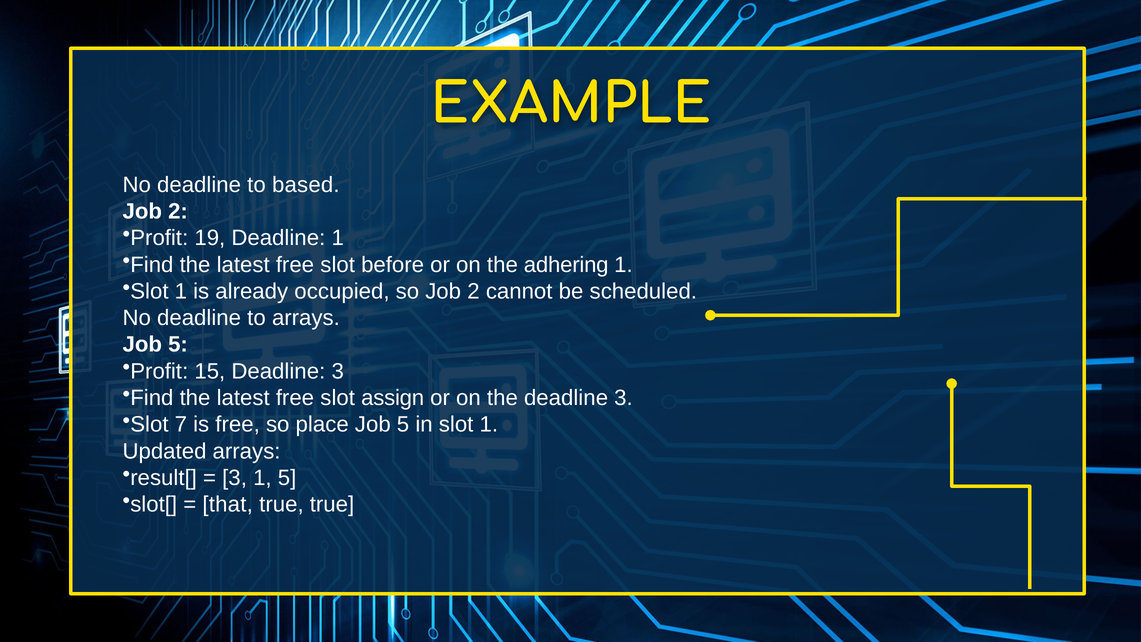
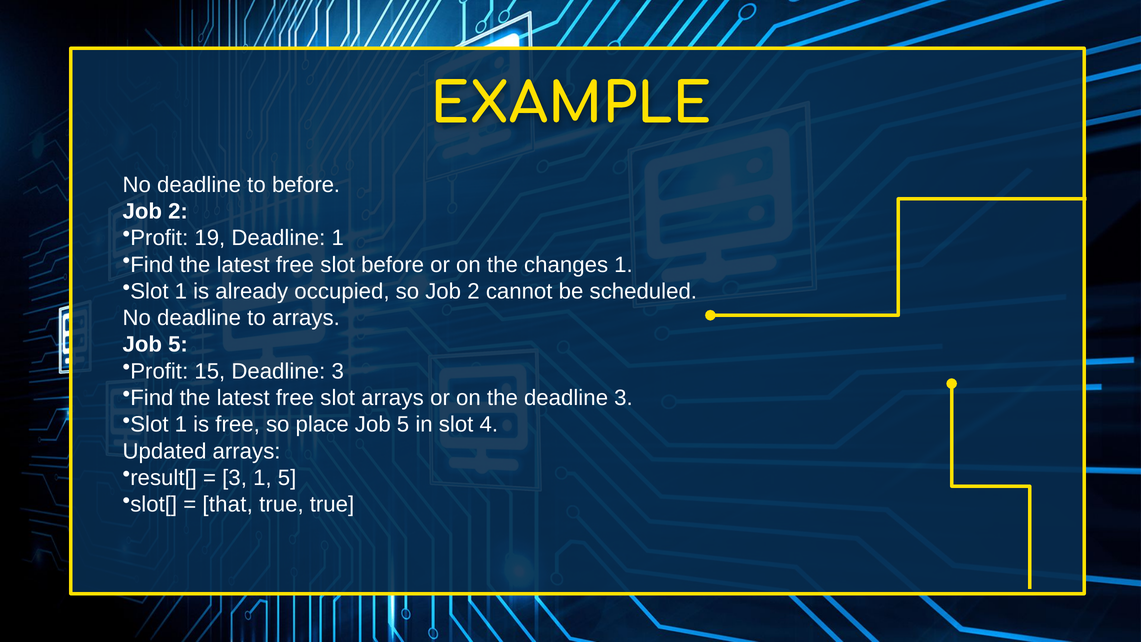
to based: based -> before (306, 185)
adhering: adhering -> changes (566, 265)
slot assign: assign -> arrays (392, 398)
7: 7 -> 1 (181, 424)
in slot 1: 1 -> 4 (489, 424)
